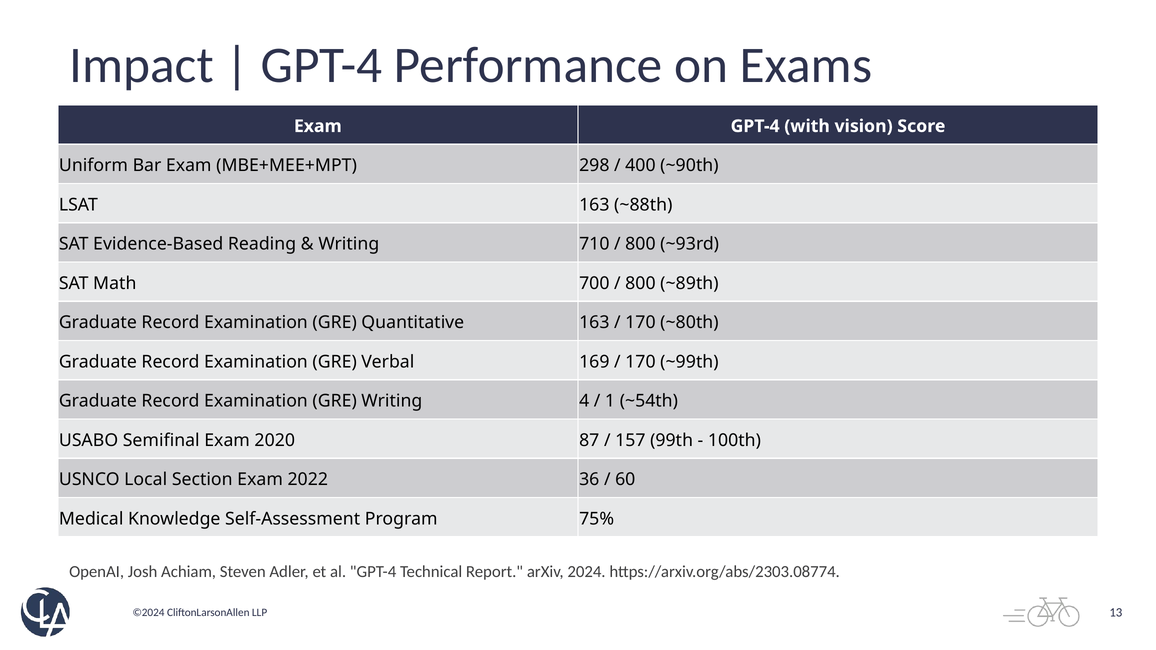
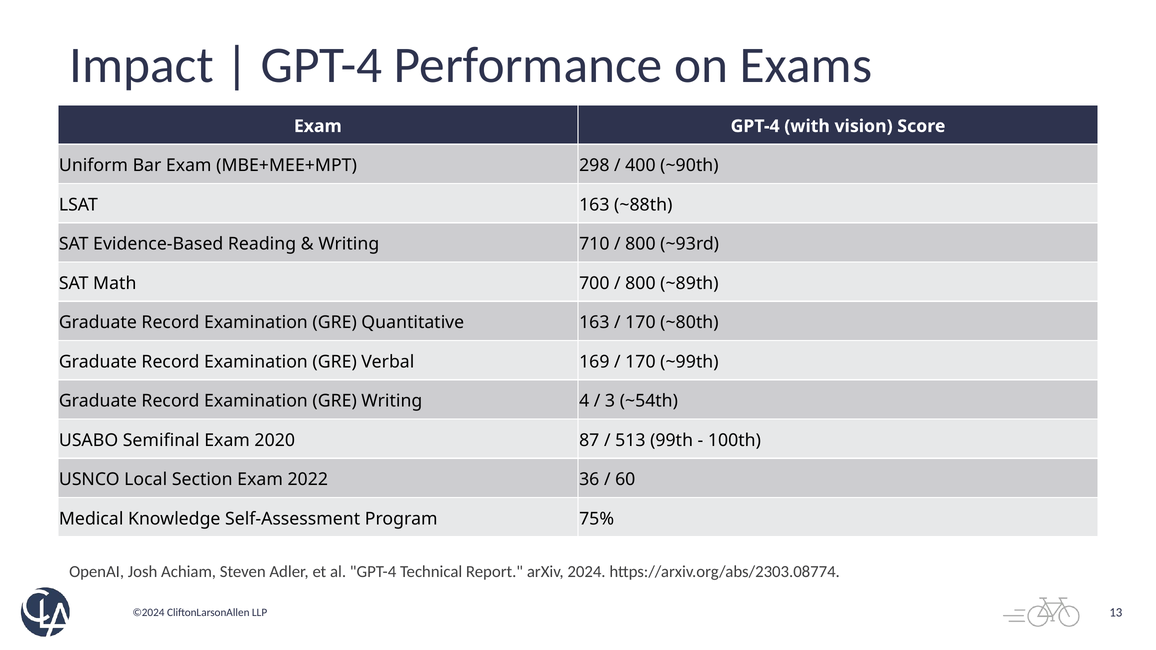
1: 1 -> 3 (610, 401)
157: 157 -> 513 (630, 440)
